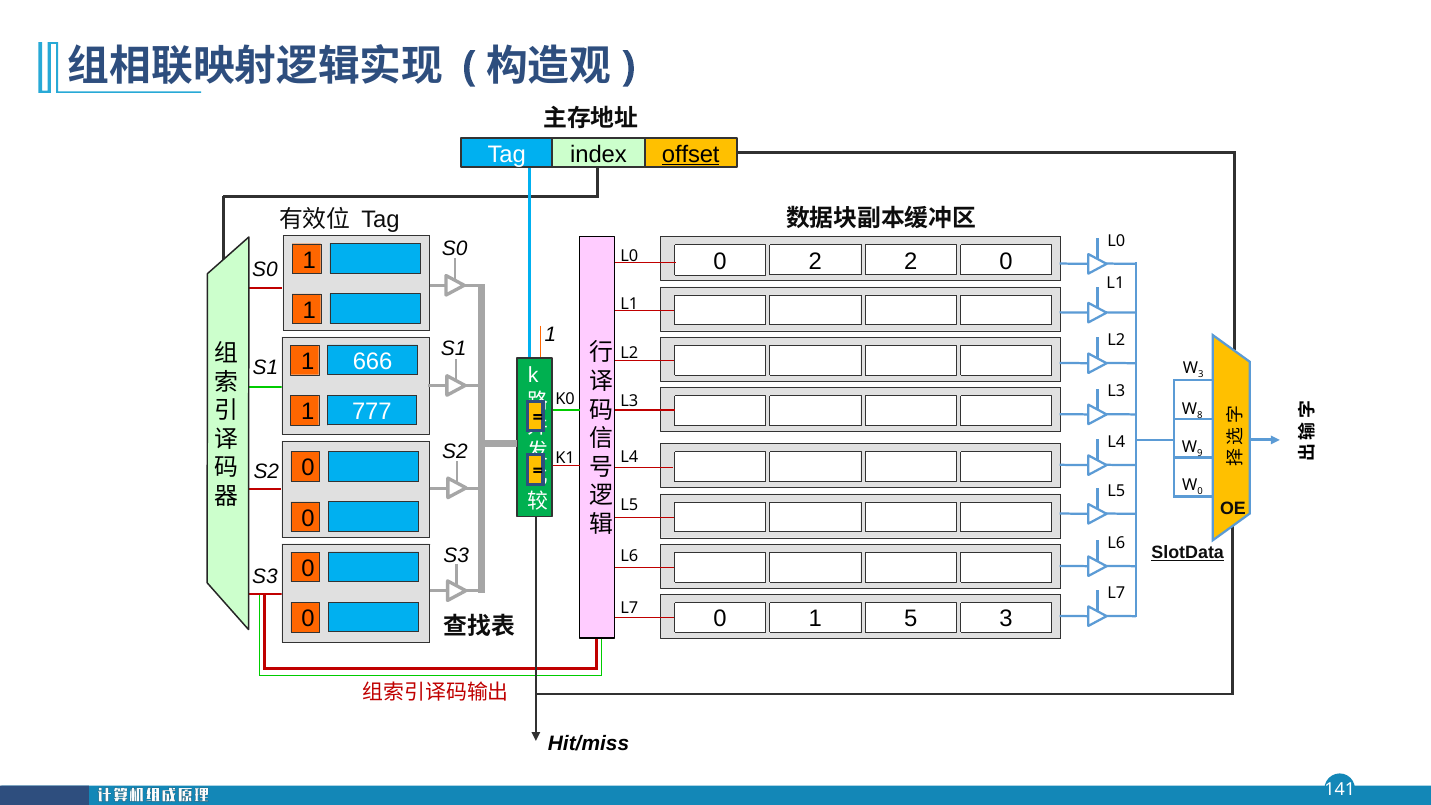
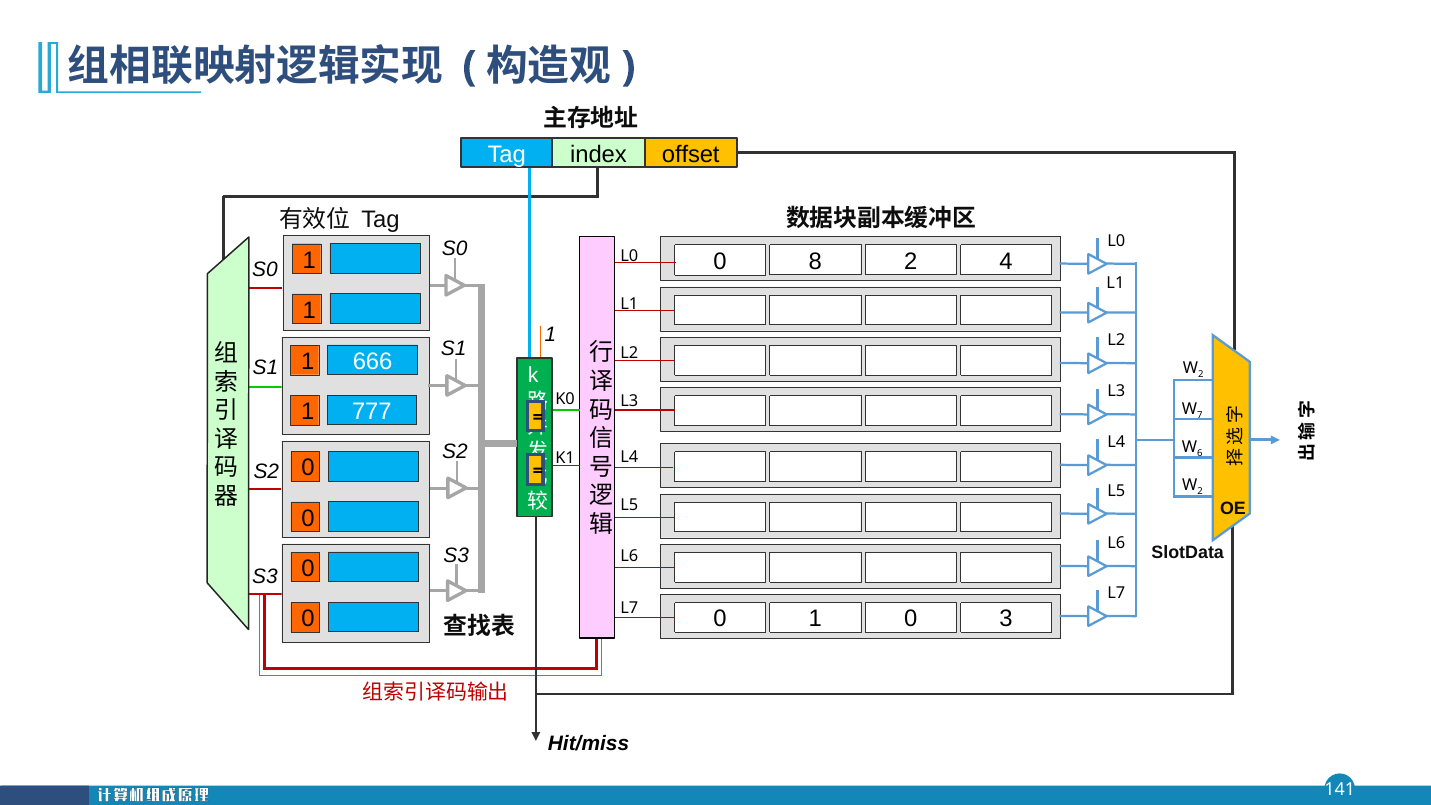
offset underline: present -> none (691, 154)
0 2: 2 -> 8 (815, 261)
2 0: 0 -> 4 (1006, 261)
3: 3 -> 2 (1201, 375)
8: 8 -> 7 (1200, 415)
9: 9 -> 6 (1200, 453)
0: 0 -> 2 (1200, 491)
SlotData underline: present -> none (1188, 553)
0 1 5: 5 -> 0 (911, 619)
